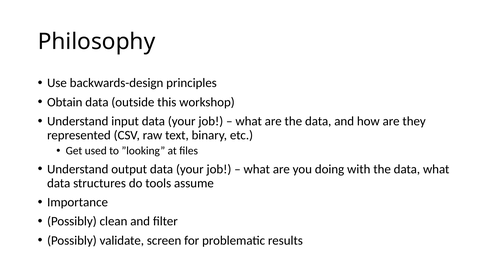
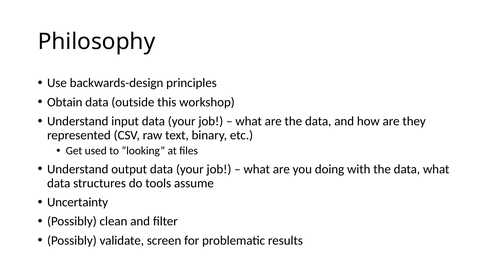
Importance: Importance -> Uncertainty (78, 202)
